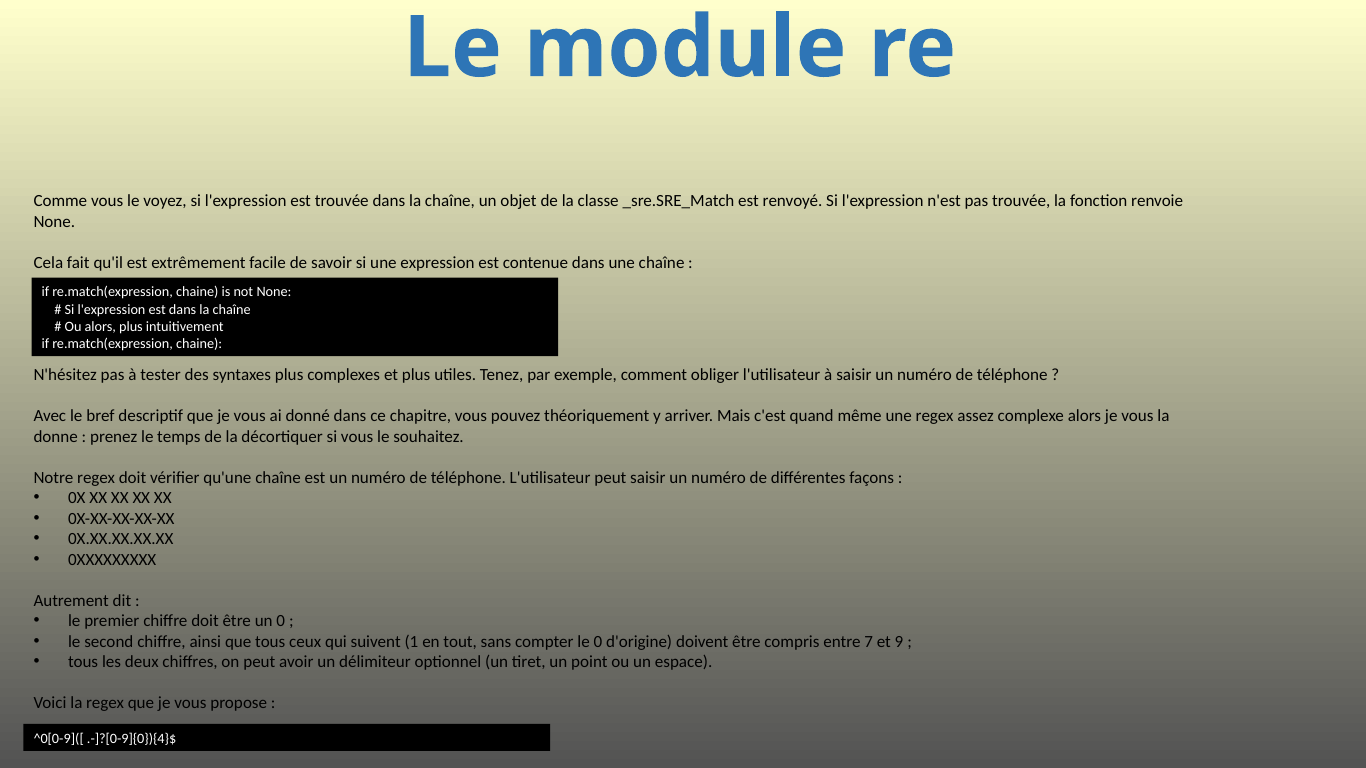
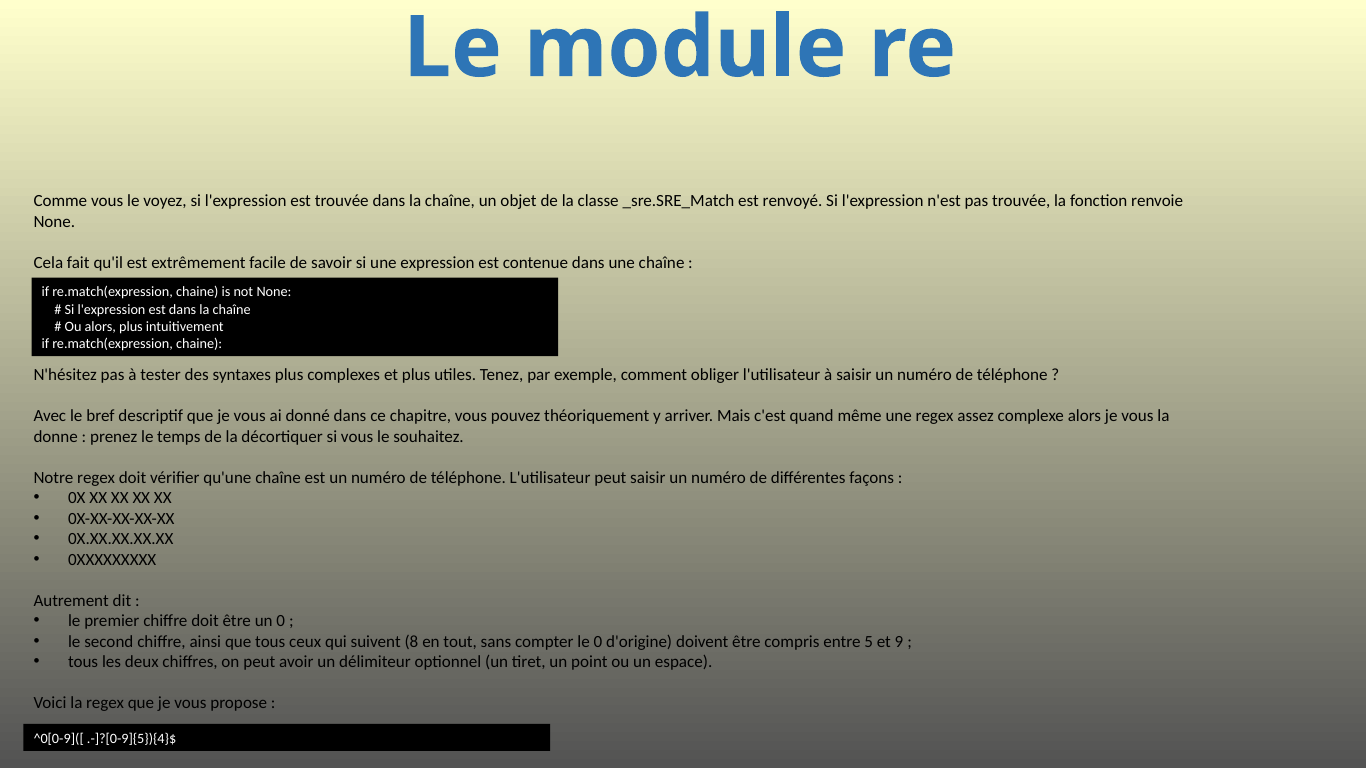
1: 1 -> 8 (411, 642)
7: 7 -> 5 (869, 642)
.-]?[0-9]{0}){4}$: .-]?[0-9]{0}){4}$ -> .-]?[0-9]{5}){4}$ (132, 739)
